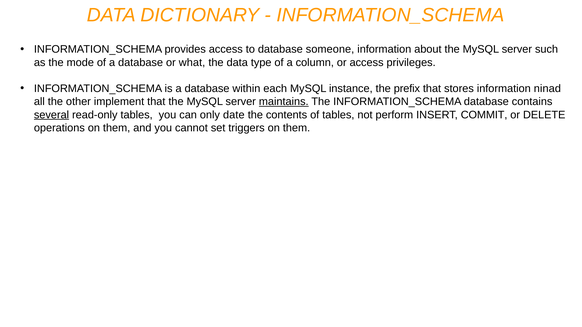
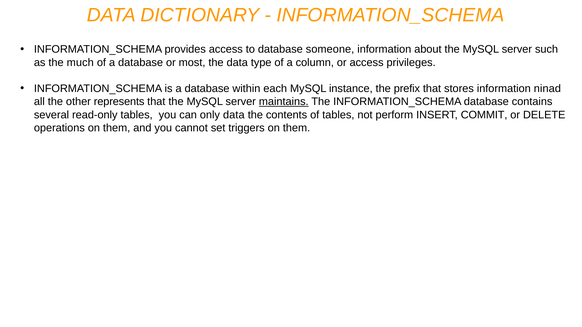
mode: mode -> much (80, 63)
what: what -> most (192, 63)
implement: implement -> represents (119, 102)
several underline: present -> none (52, 115)
only date: date -> data (234, 115)
